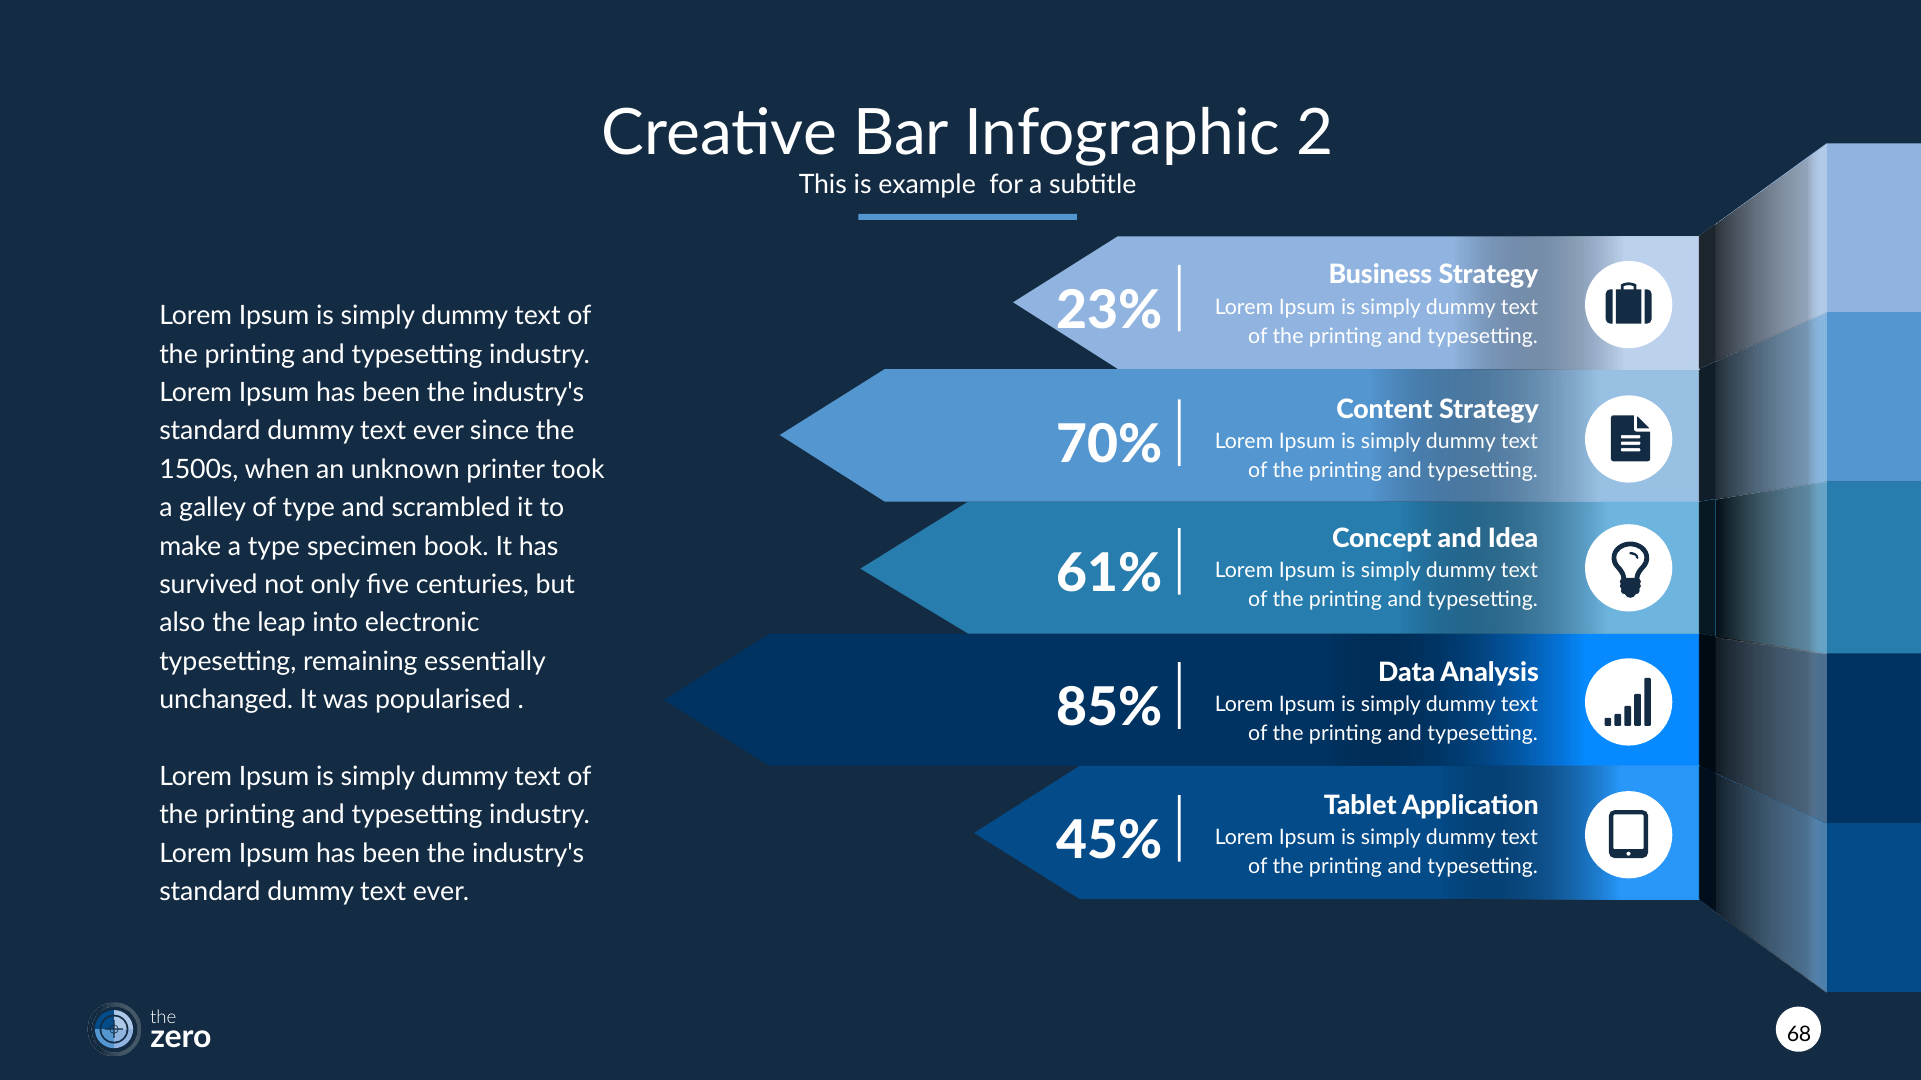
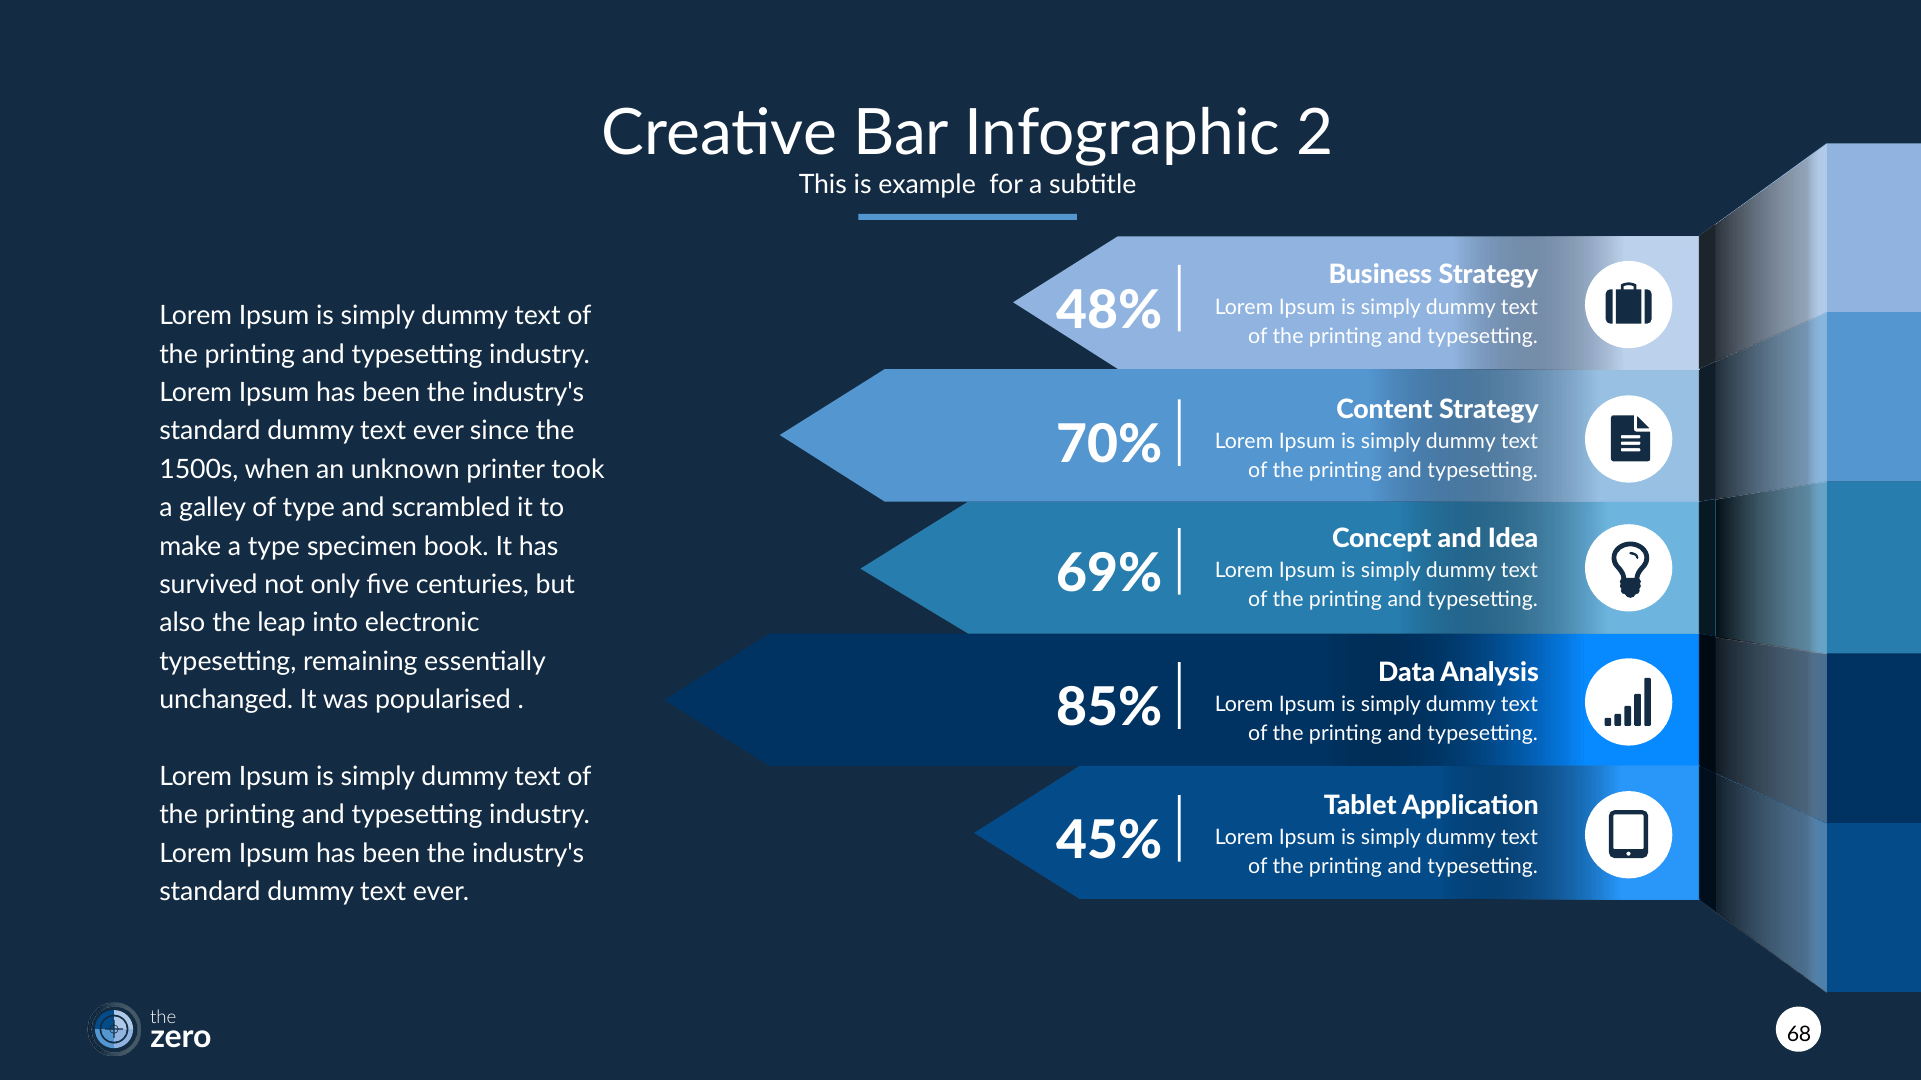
23%: 23% -> 48% (1110, 311)
61%: 61% -> 69% (1110, 575)
